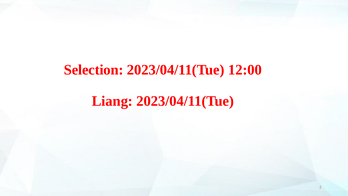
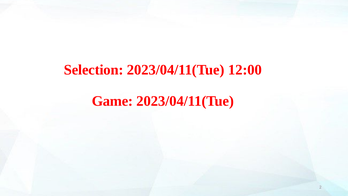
Liang: Liang -> Game (112, 101)
